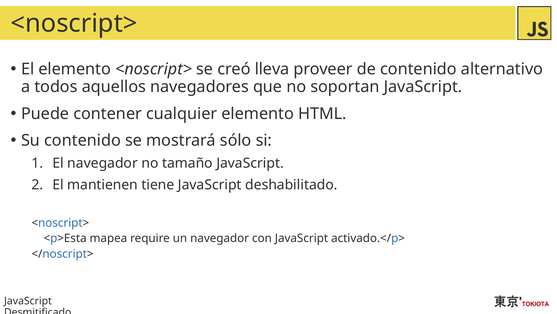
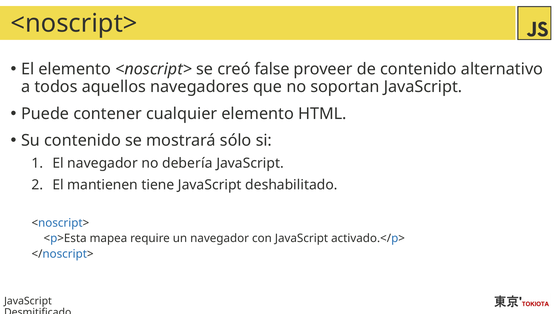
lleva: lleva -> false (272, 69)
tamaño: tamaño -> debería (187, 163)
